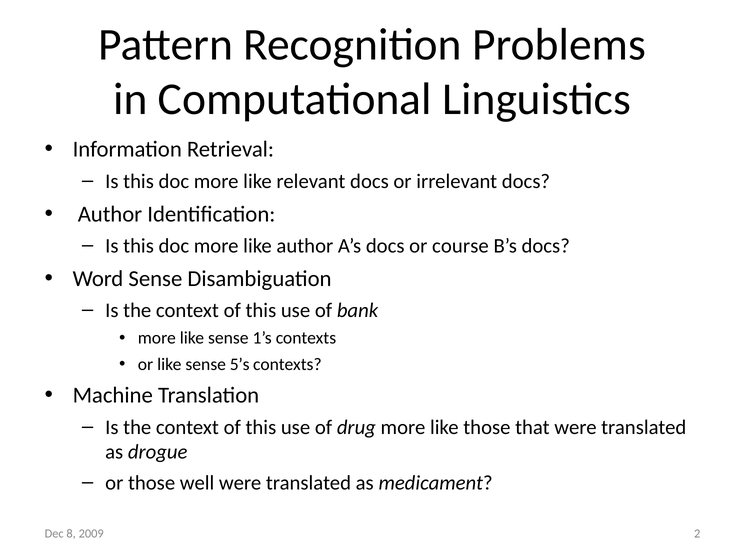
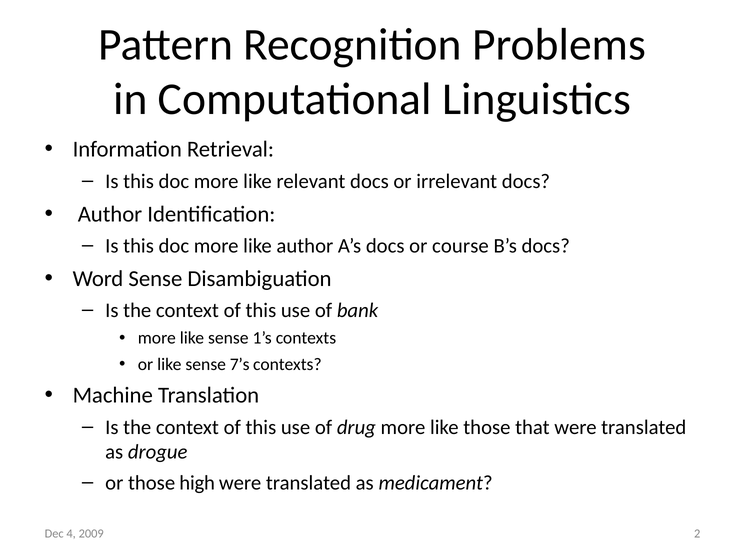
5’s: 5’s -> 7’s (240, 364)
well: well -> high (197, 482)
8: 8 -> 4 (71, 534)
